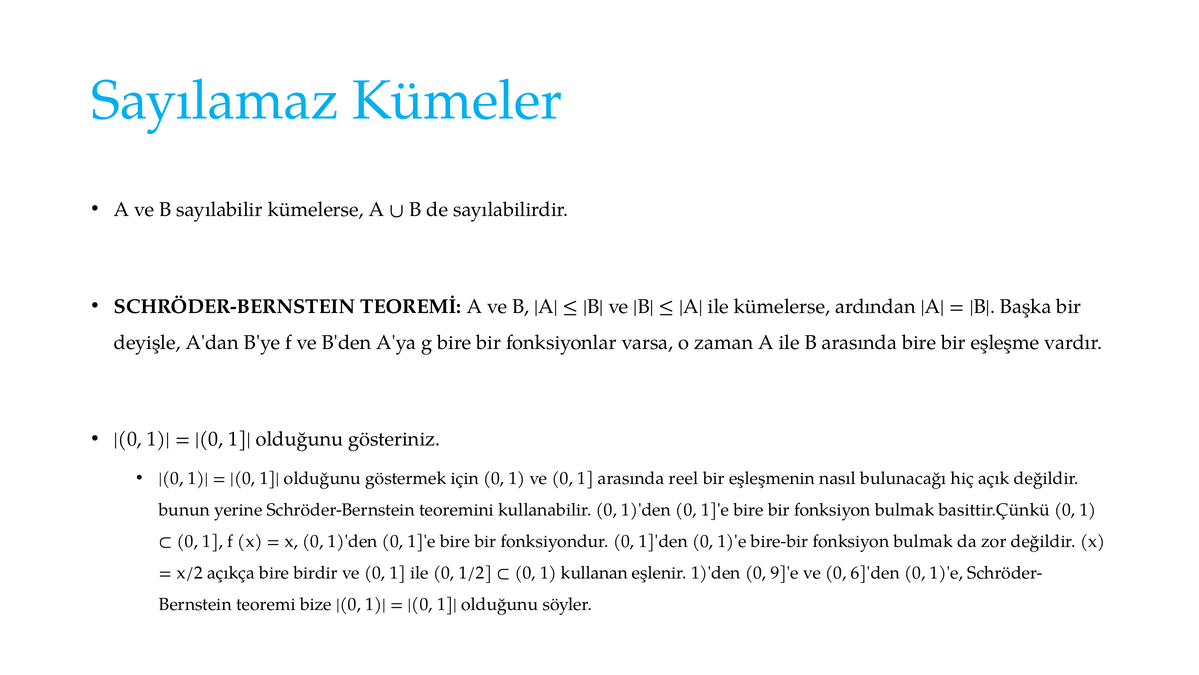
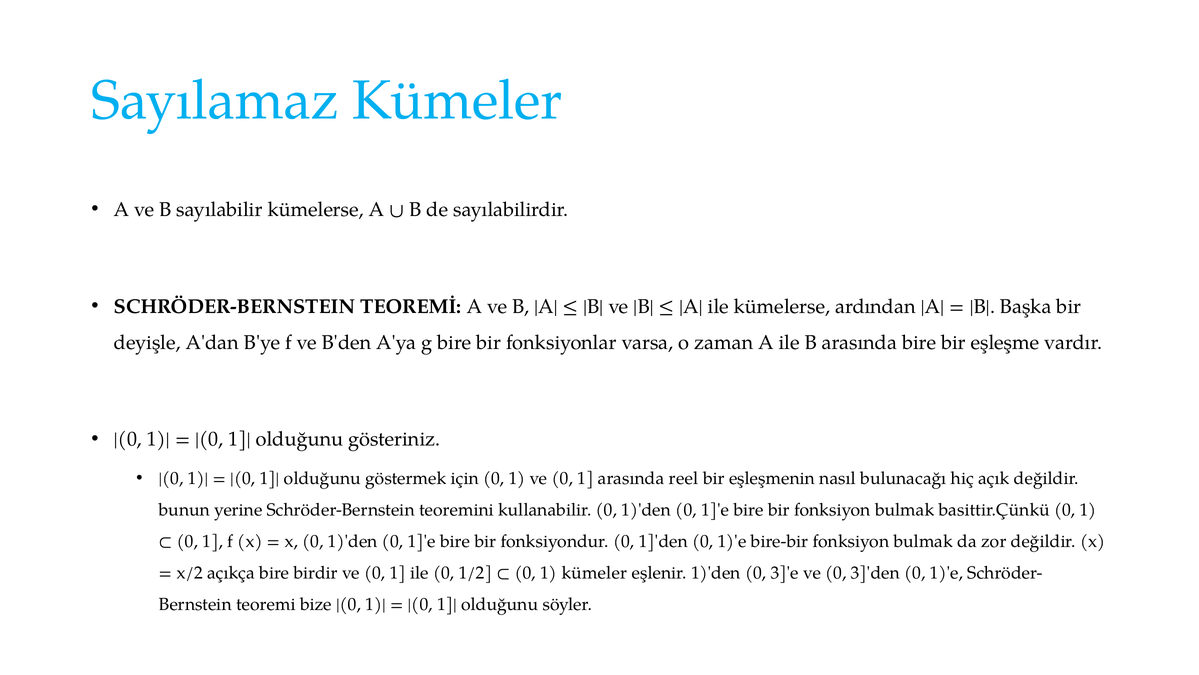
1 kullanan: kullanan -> kümeler (594, 572)
9]'e: 9]'e -> 3]'e (785, 572)
6]'den: 6]'den -> 3]'den (875, 572)
